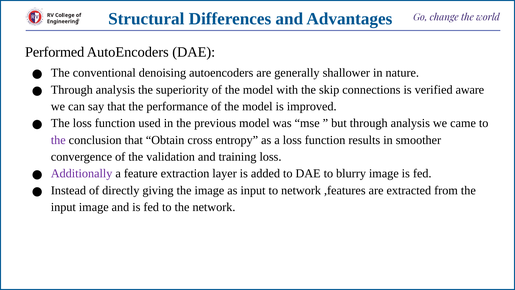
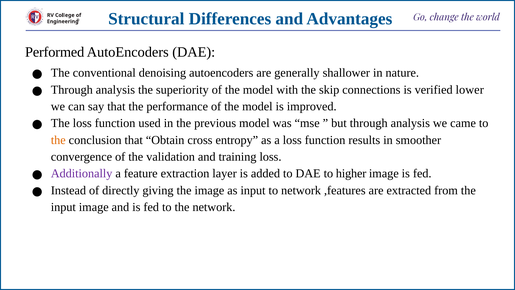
aware: aware -> lower (470, 90)
the colour: purple -> orange (58, 140)
blurry: blurry -> higher (351, 173)
